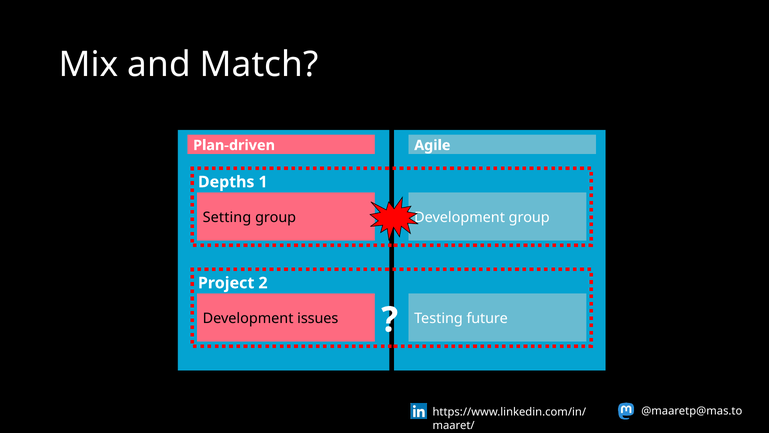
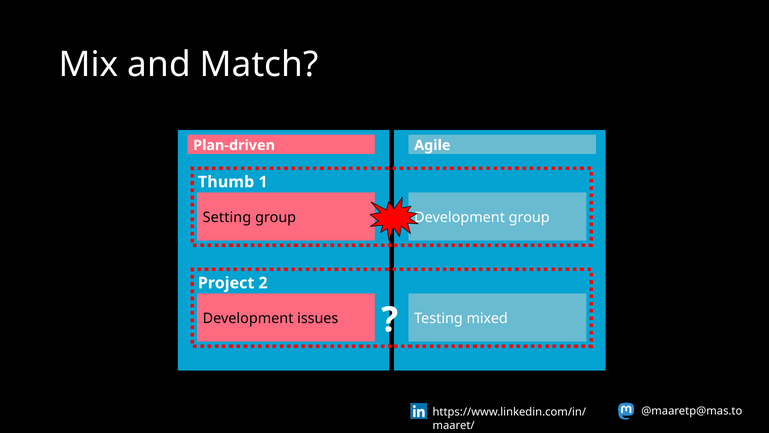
Depths: Depths -> Thumb (226, 182)
future: future -> mixed (487, 318)
